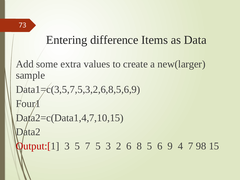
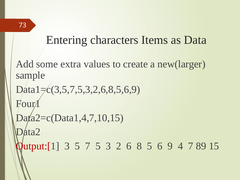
difference: difference -> characters (114, 40)
98: 98 -> 89 (201, 146)
